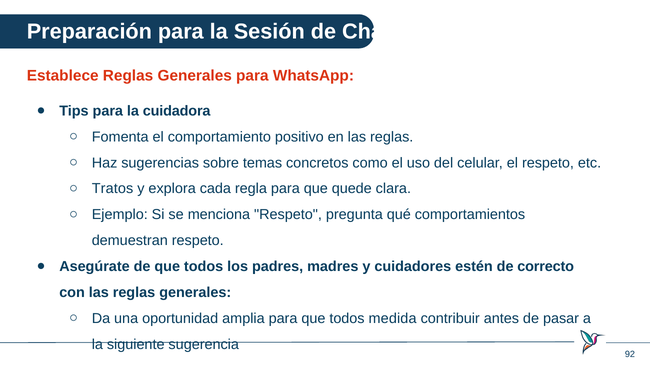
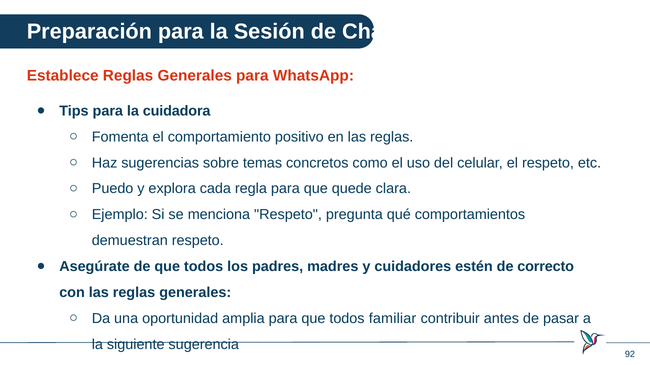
Tratos: Tratos -> Puedo (113, 189)
medida: medida -> familiar (393, 319)
